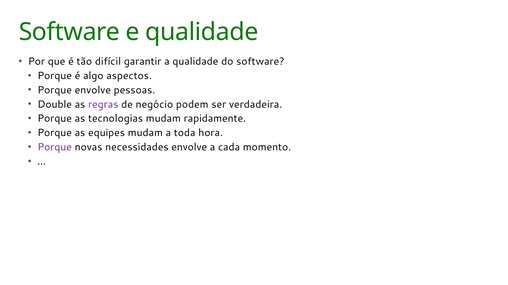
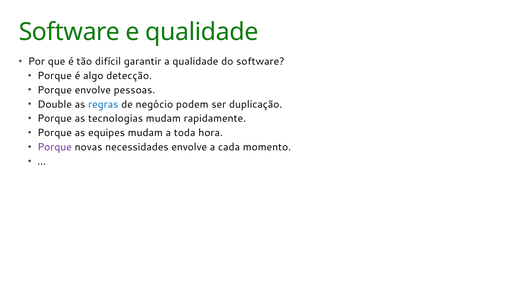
aspectos: aspectos -> detecção (129, 76)
regras colour: purple -> blue (103, 105)
verdadeira: verdadeira -> duplicação (256, 105)
